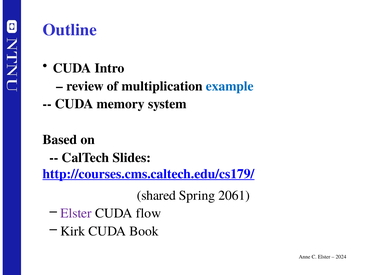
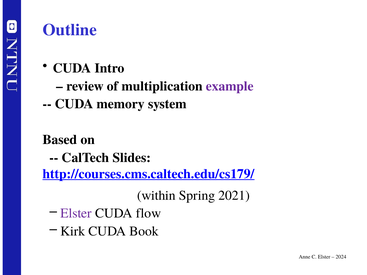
example colour: blue -> purple (230, 86)
shared: shared -> within (156, 196)
2061: 2061 -> 2021 (234, 196)
